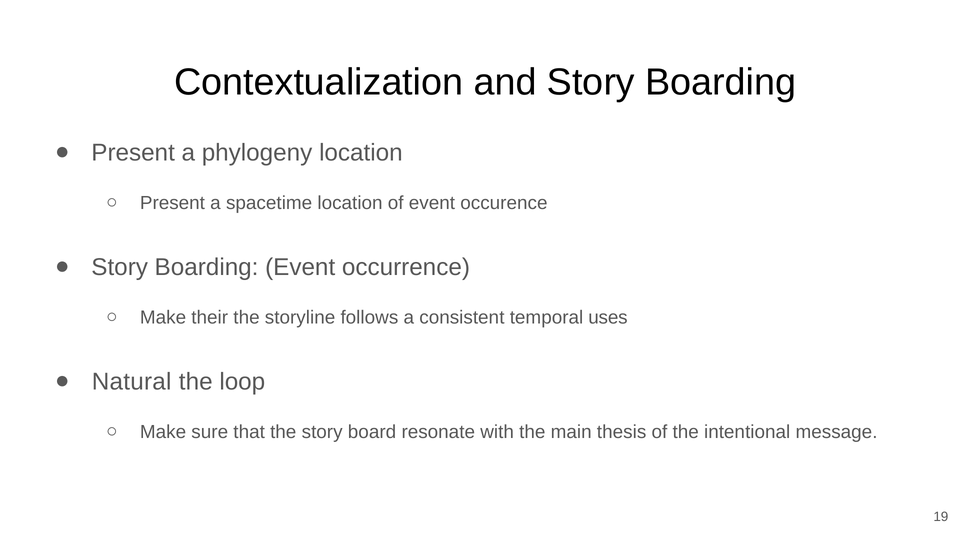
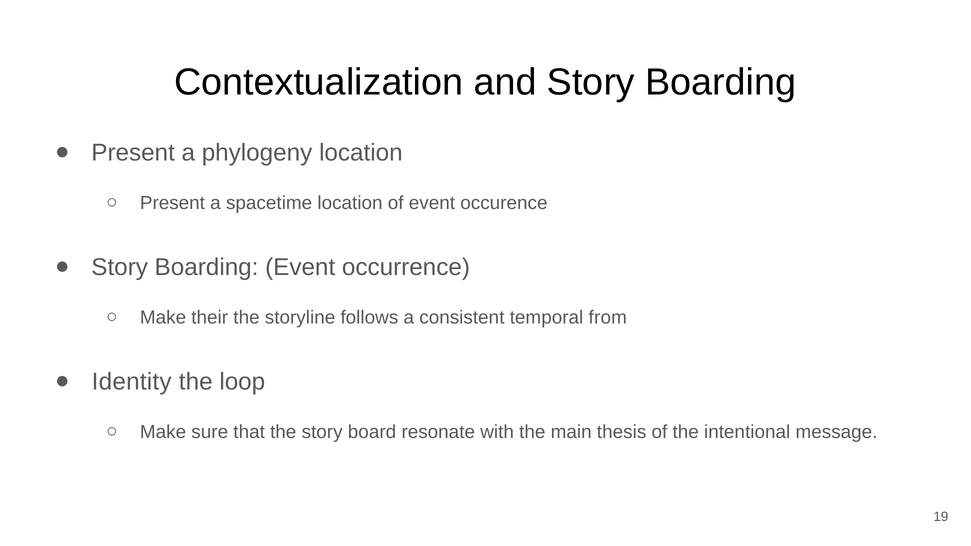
uses: uses -> from (608, 318)
Natural: Natural -> Identity (132, 382)
